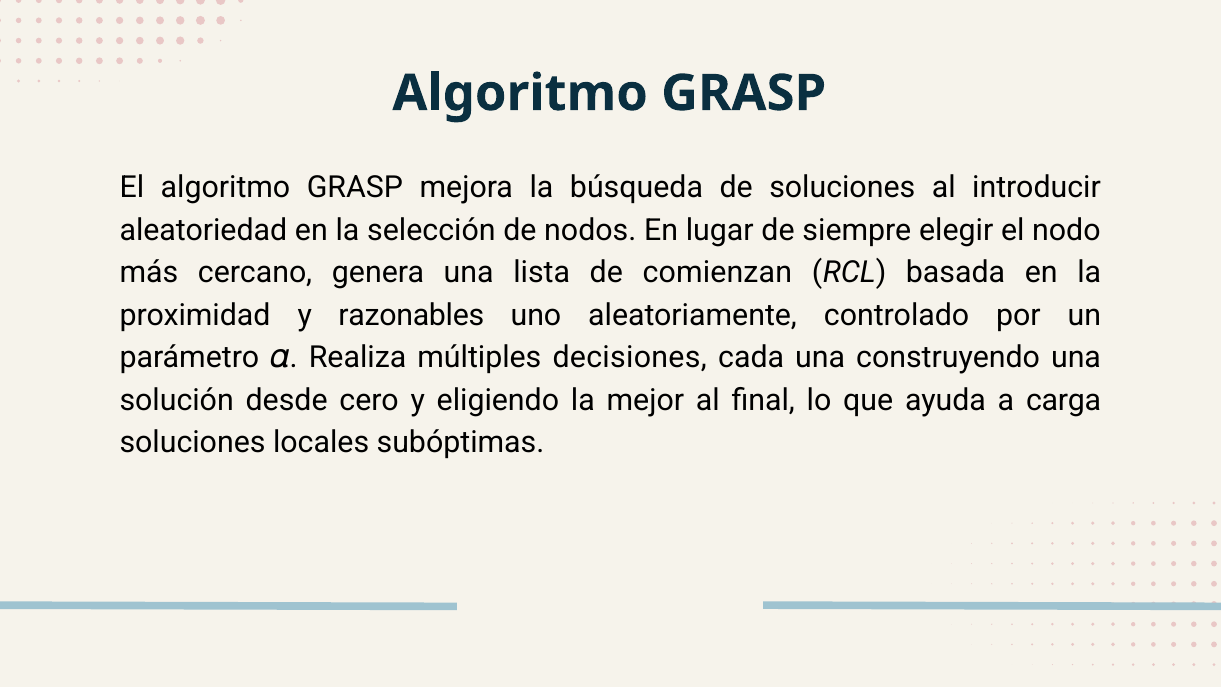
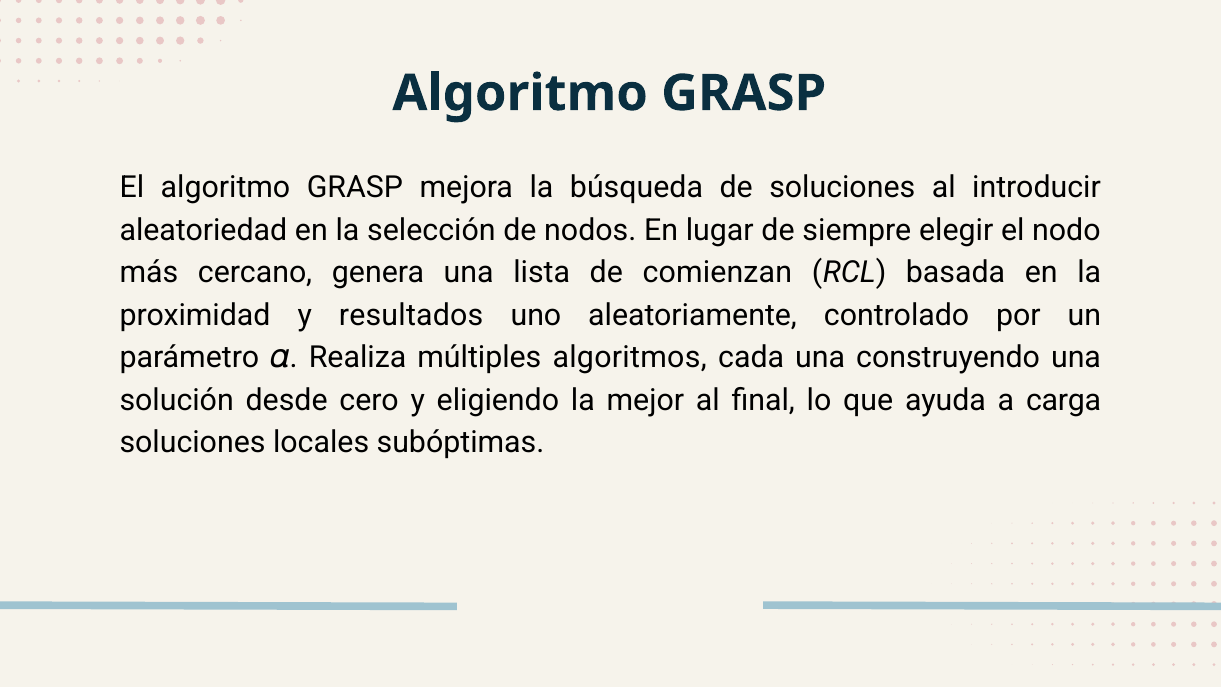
razonables: razonables -> resultados (411, 315)
decisiones: decisiones -> algoritmos (630, 357)
